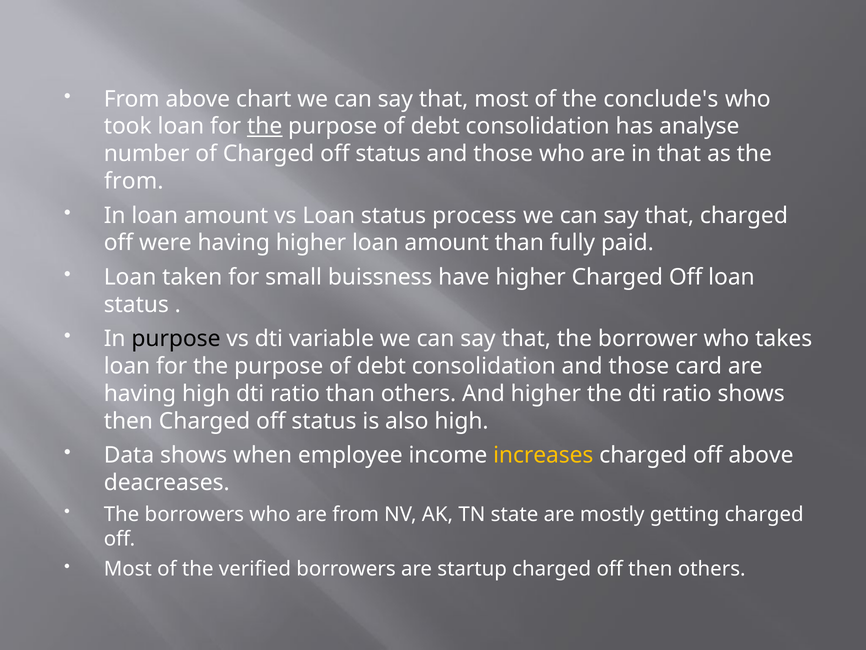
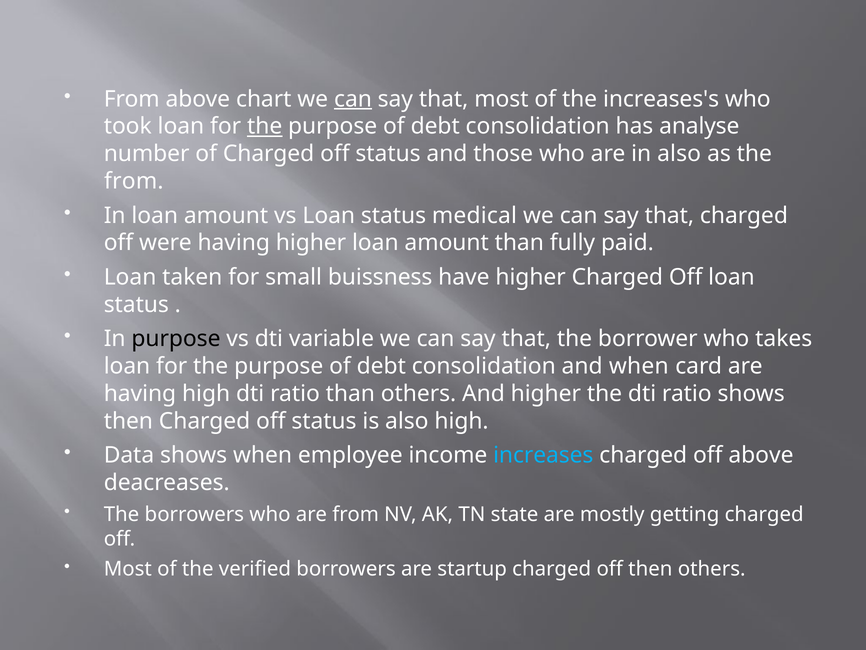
can underline: none -> present (353, 99)
conclude's: conclude's -> increases's (661, 99)
in that: that -> also (679, 154)
process: process -> medical (474, 215)
consolidation and those: those -> when (639, 366)
increases colour: yellow -> light blue (543, 455)
